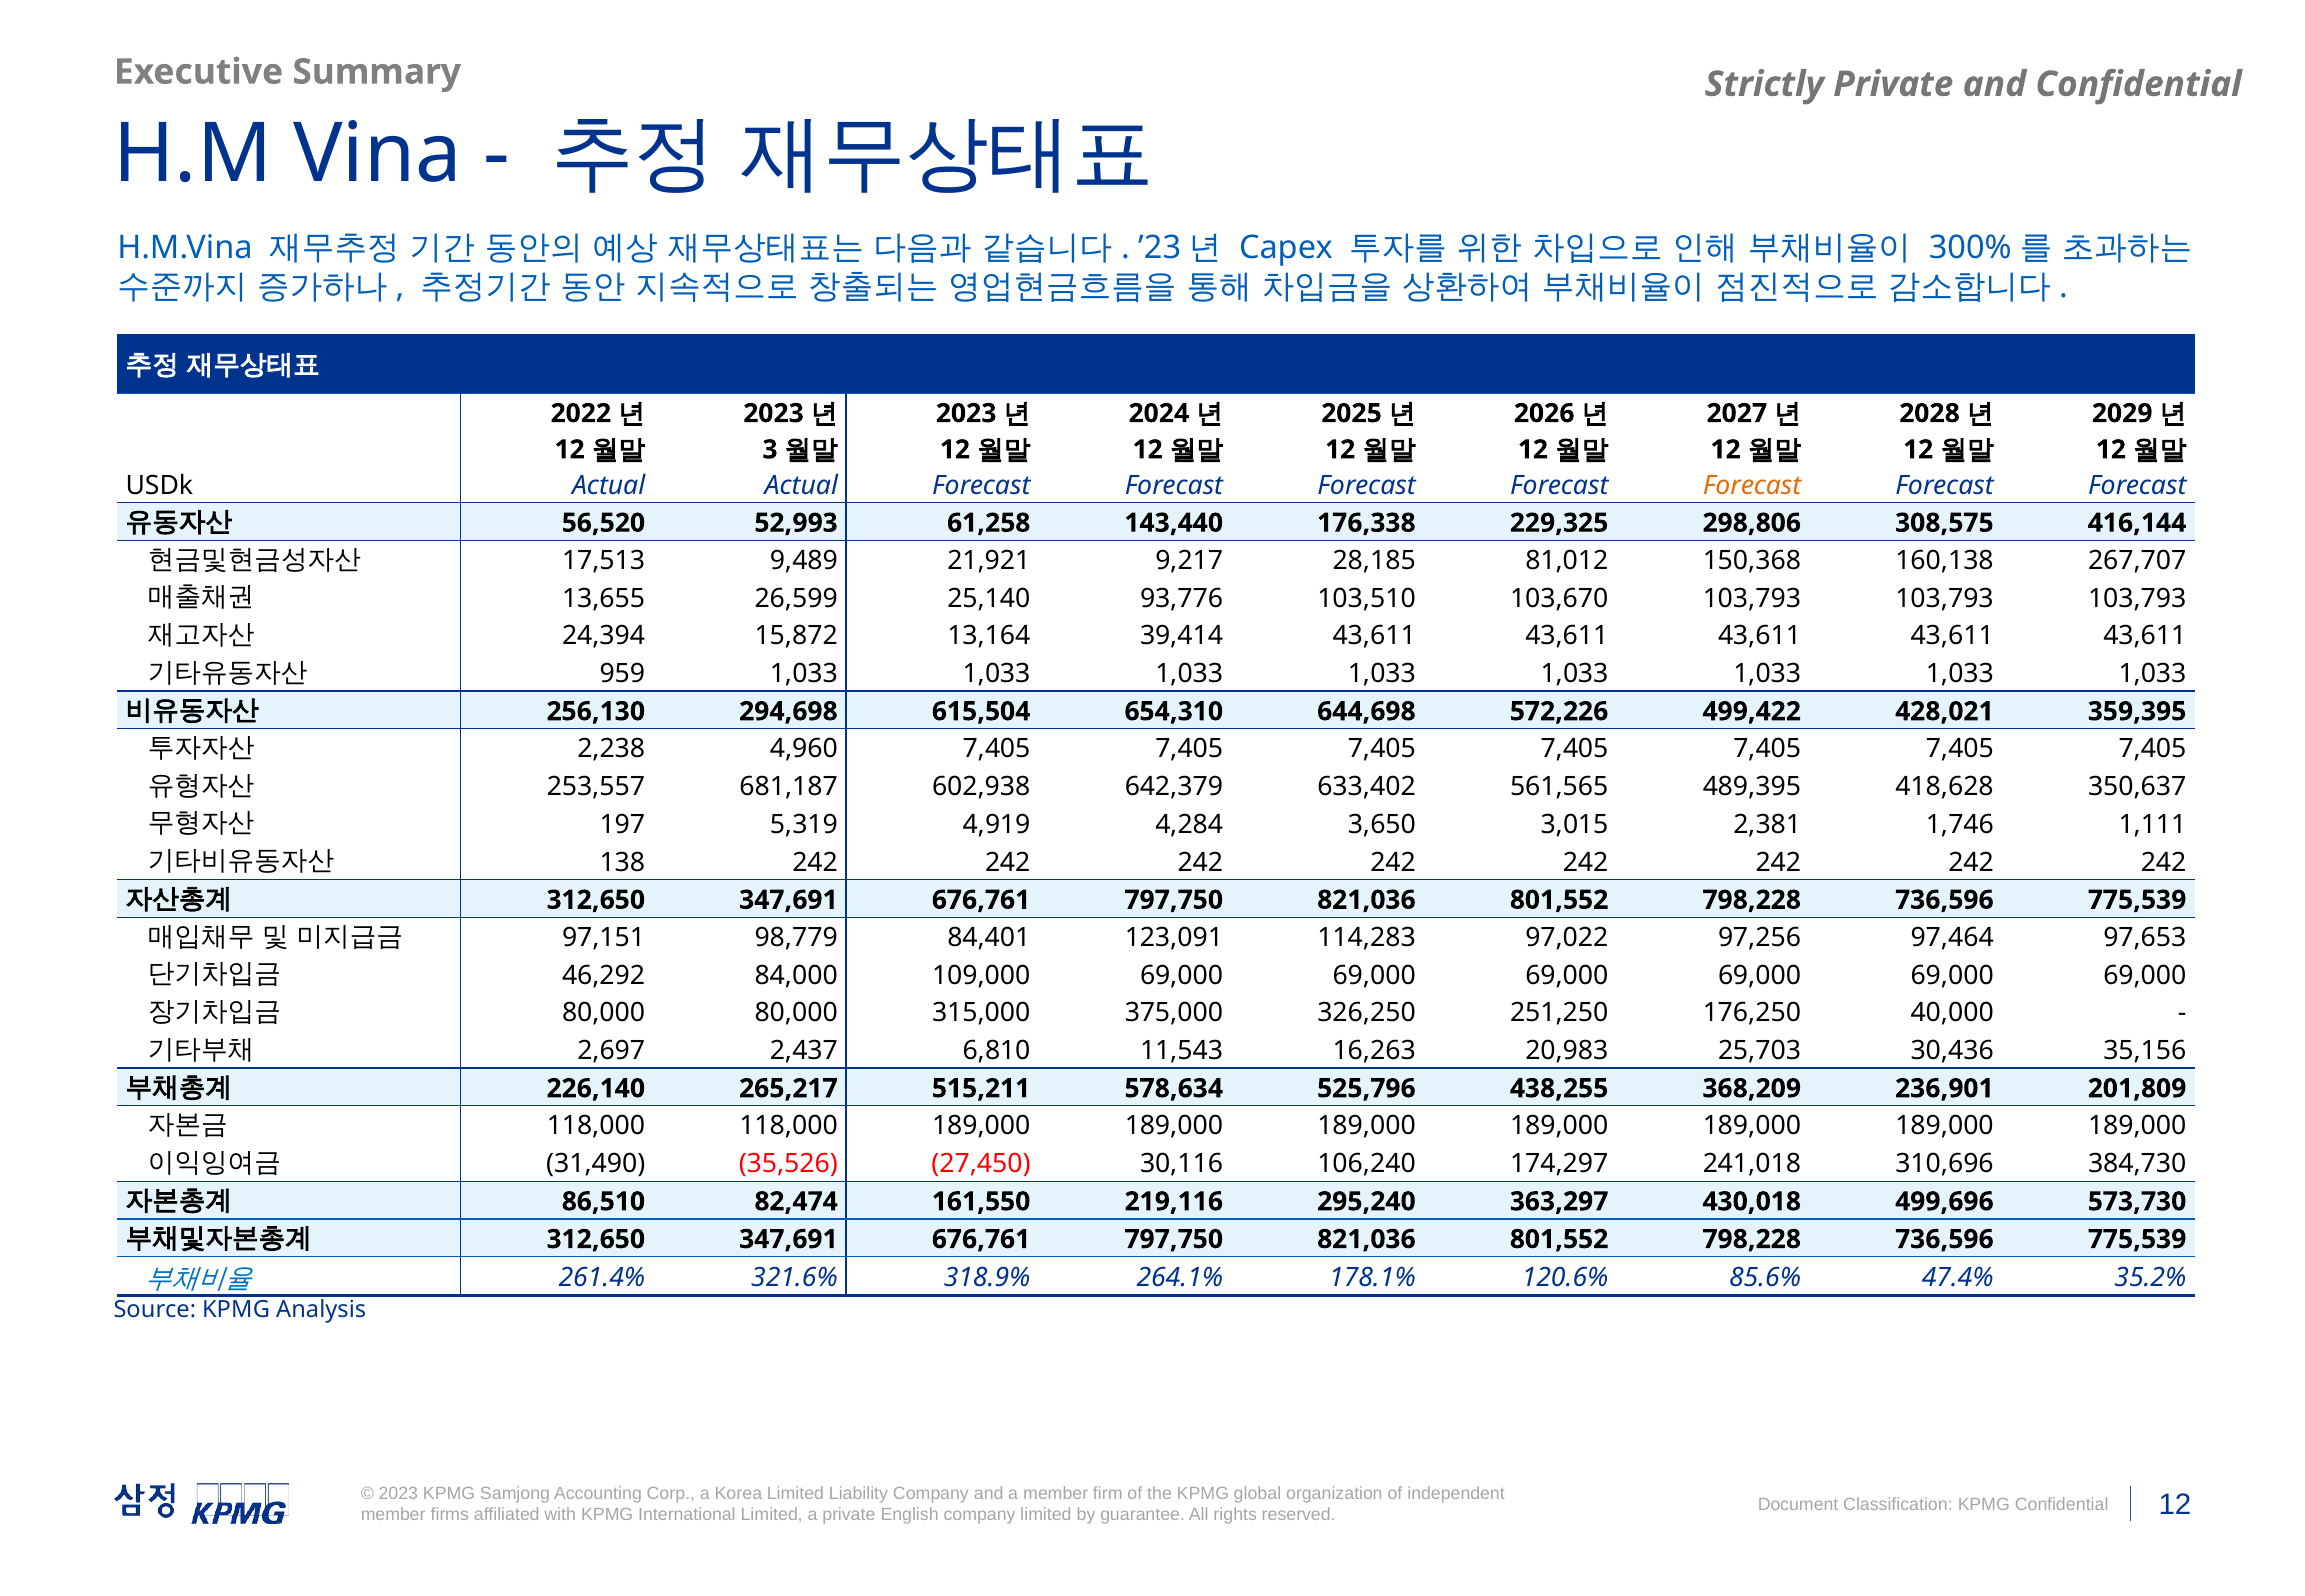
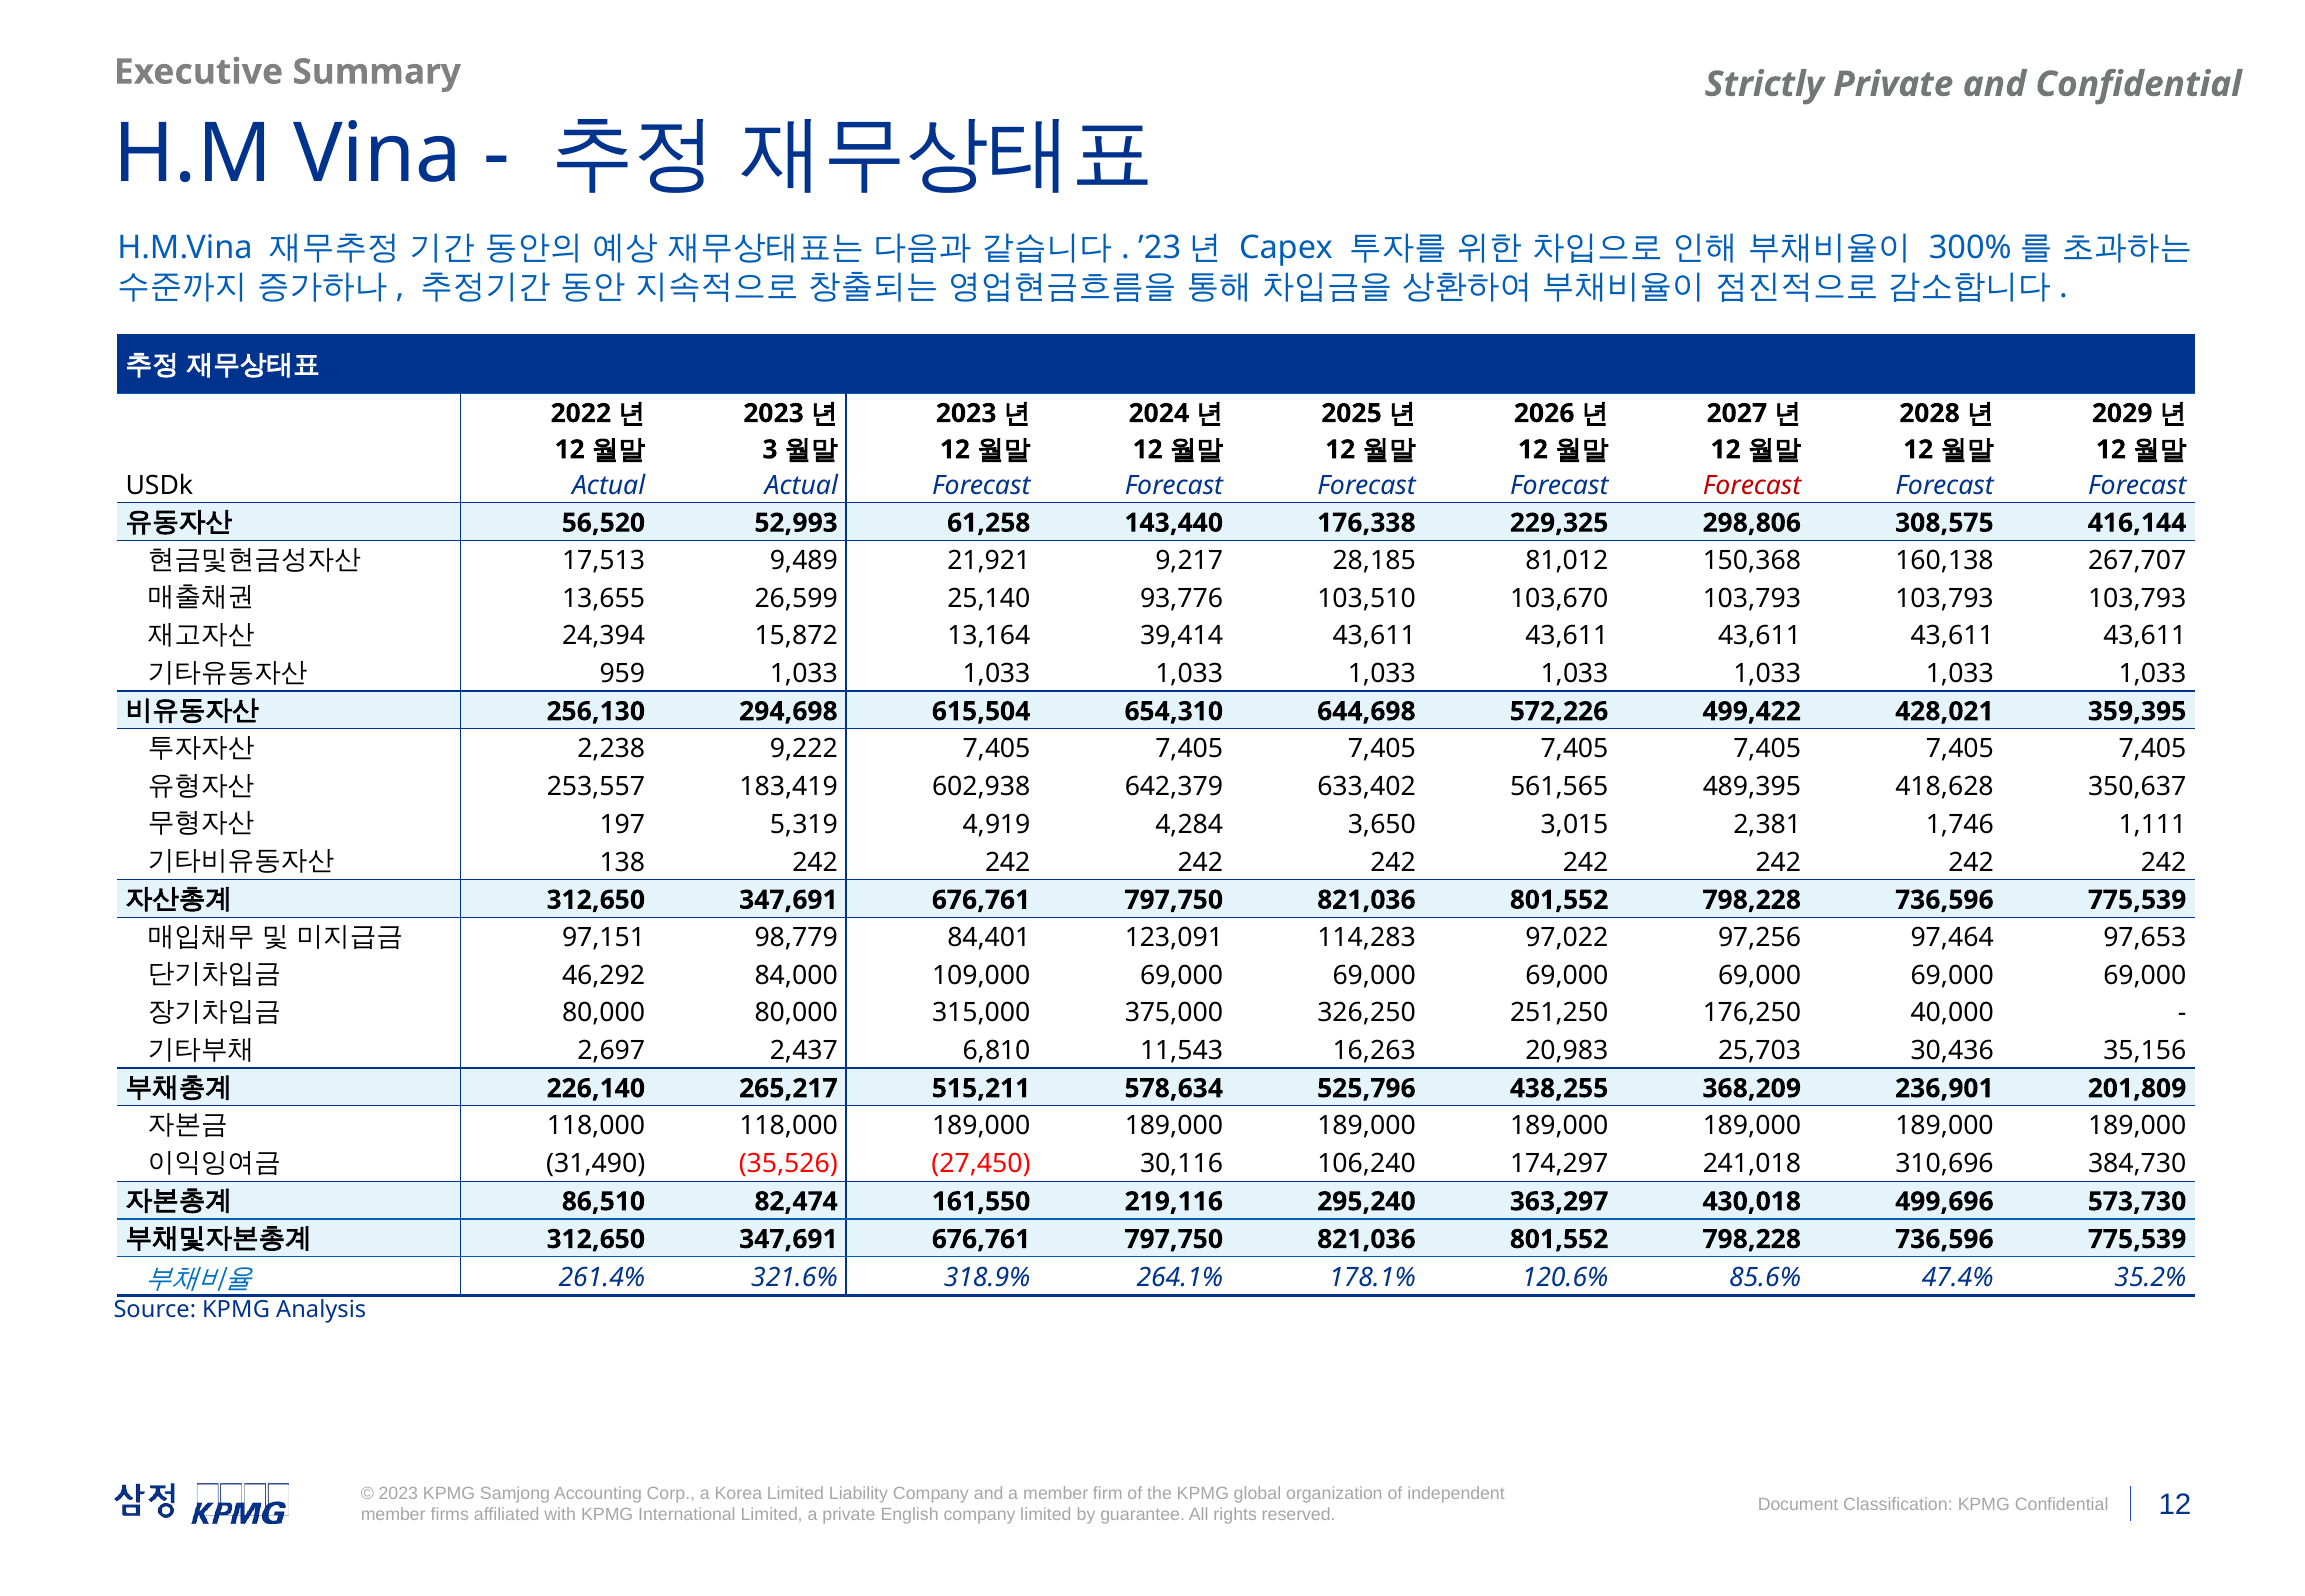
Forecast colour: orange -> red (1752, 486)
4,960: 4,960 -> 9,222 (804, 749)
681,187: 681,187 -> 183,419 (789, 787)
